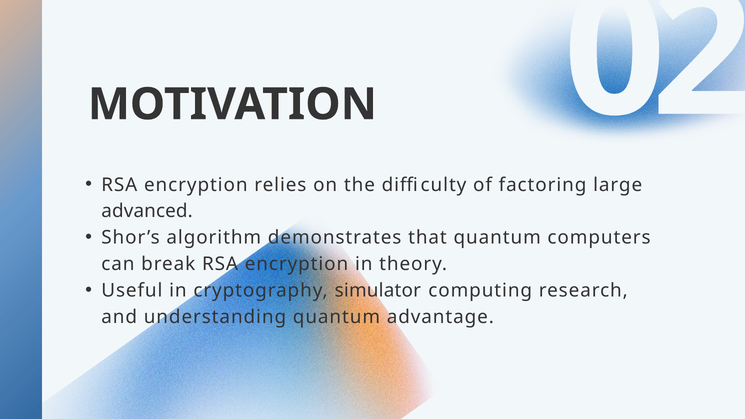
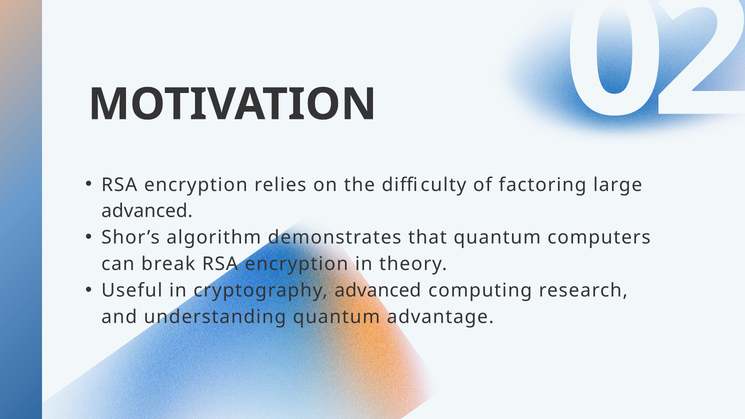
cryptography simulator: simulator -> advanced (378, 291)
